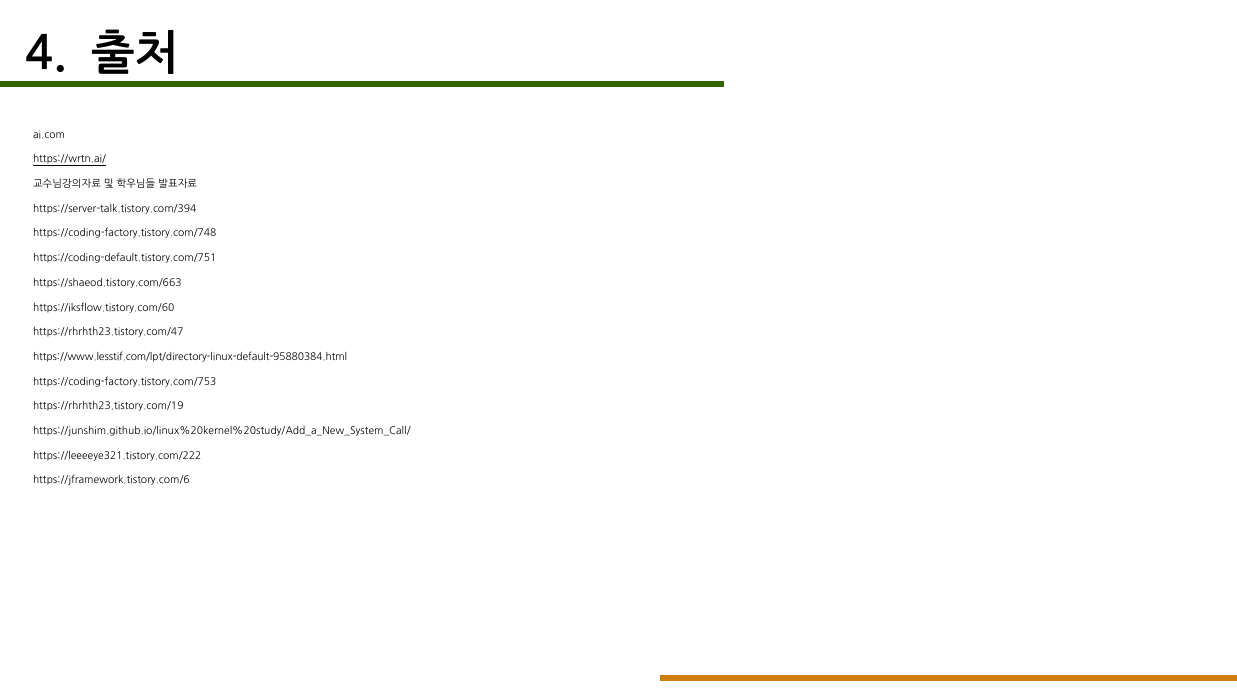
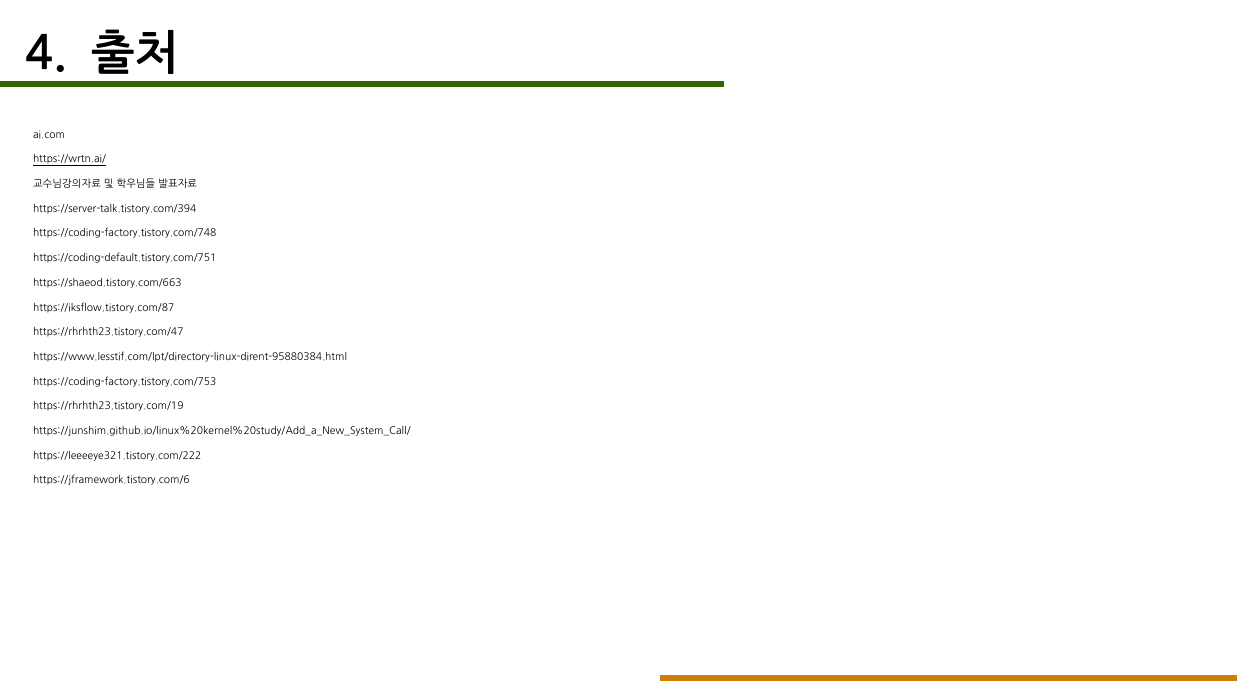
https://iksflow.tistory.com/60: https://iksflow.tistory.com/60 -> https://iksflow.tistory.com/87 (104, 308)
https://www.lesstif.com/lpt/directory-linux-default-95880384.html: https://www.lesstif.com/lpt/directory-linux-default-95880384.html -> https://www.lesstif.com/lpt/directory-linux-dirent-95880384.html (190, 357)
